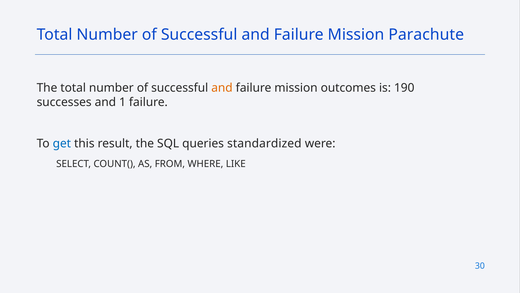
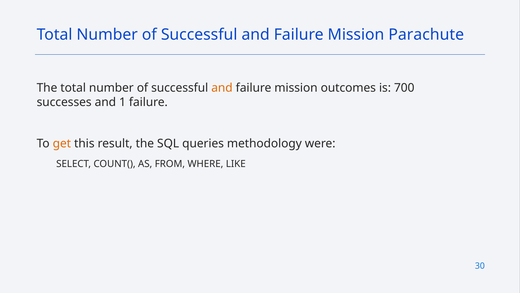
190: 190 -> 700 (404, 88)
get colour: blue -> orange (62, 143)
standardized: standardized -> methodology (264, 143)
